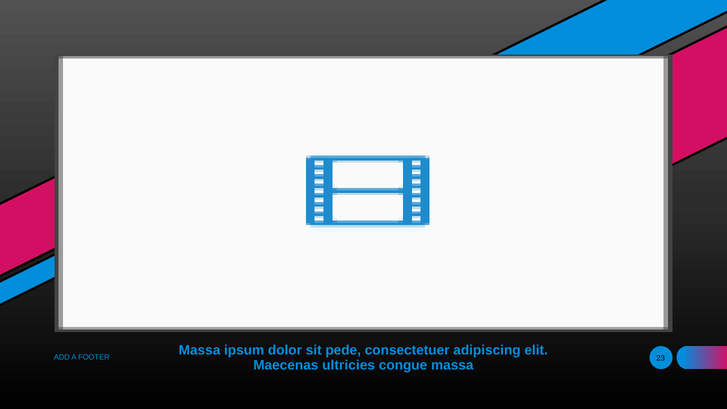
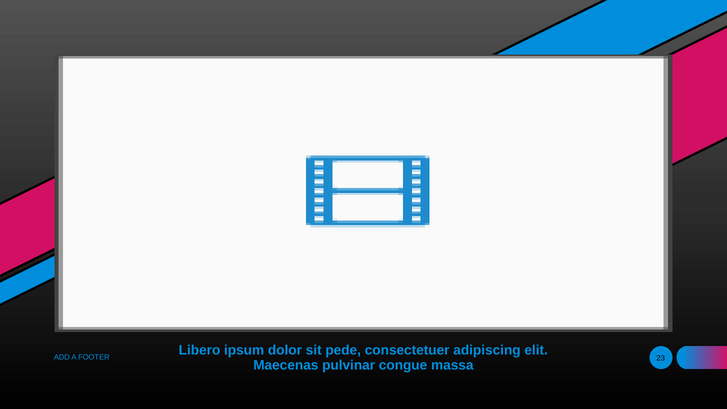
Massa: Massa -> Libero (200, 350)
ultricies: ultricies -> pulvinar (349, 365)
